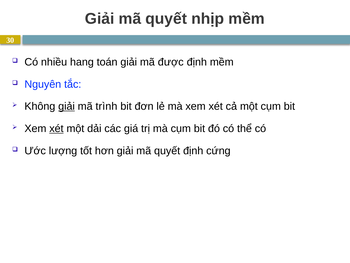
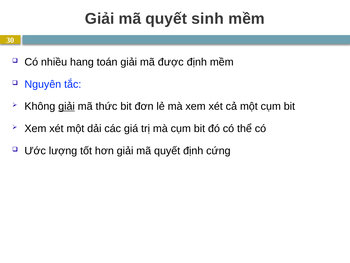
nhịp: nhịp -> sinh (208, 19)
trình: trình -> thức (106, 106)
xét underline: present -> none (56, 128)
